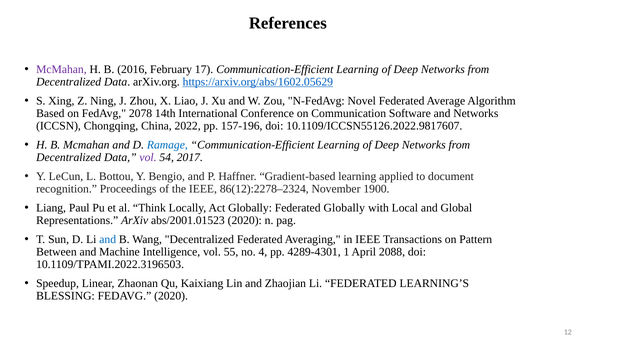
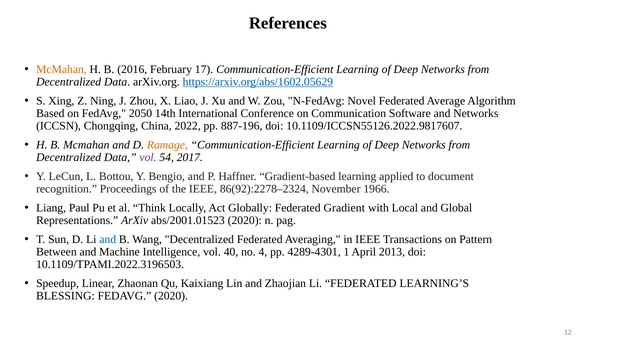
McMahan colour: purple -> orange (61, 69)
2078: 2078 -> 2050 (141, 113)
157-196: 157-196 -> 887-196 (242, 126)
Ramage colour: blue -> orange (167, 145)
86(12):2278–2324: 86(12):2278–2324 -> 86(92):2278–2324 (264, 189)
1900: 1900 -> 1966 (376, 189)
Federated Globally: Globally -> Gradient (344, 208)
55: 55 -> 40 (231, 252)
2088: 2088 -> 2013 (392, 252)
